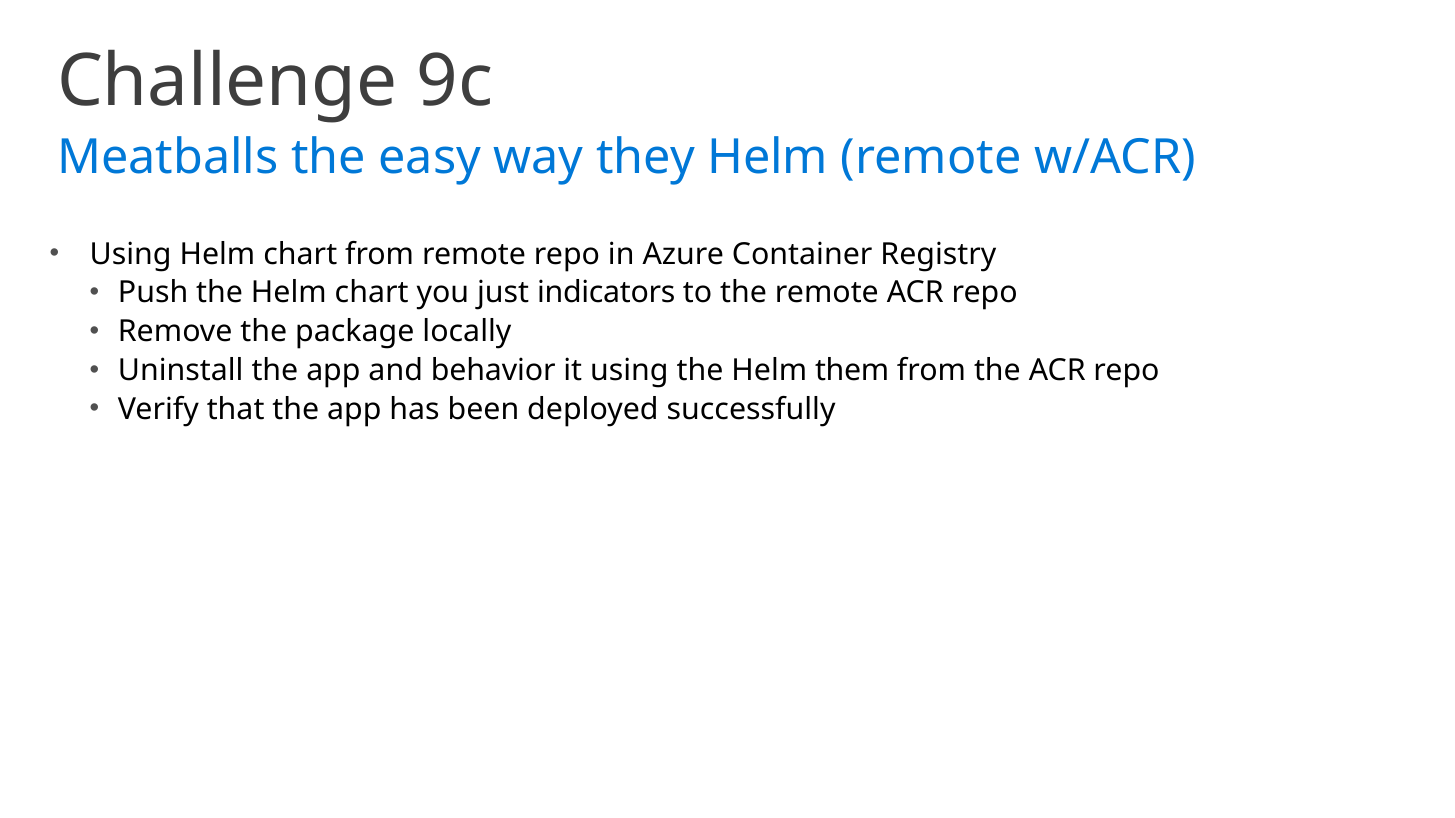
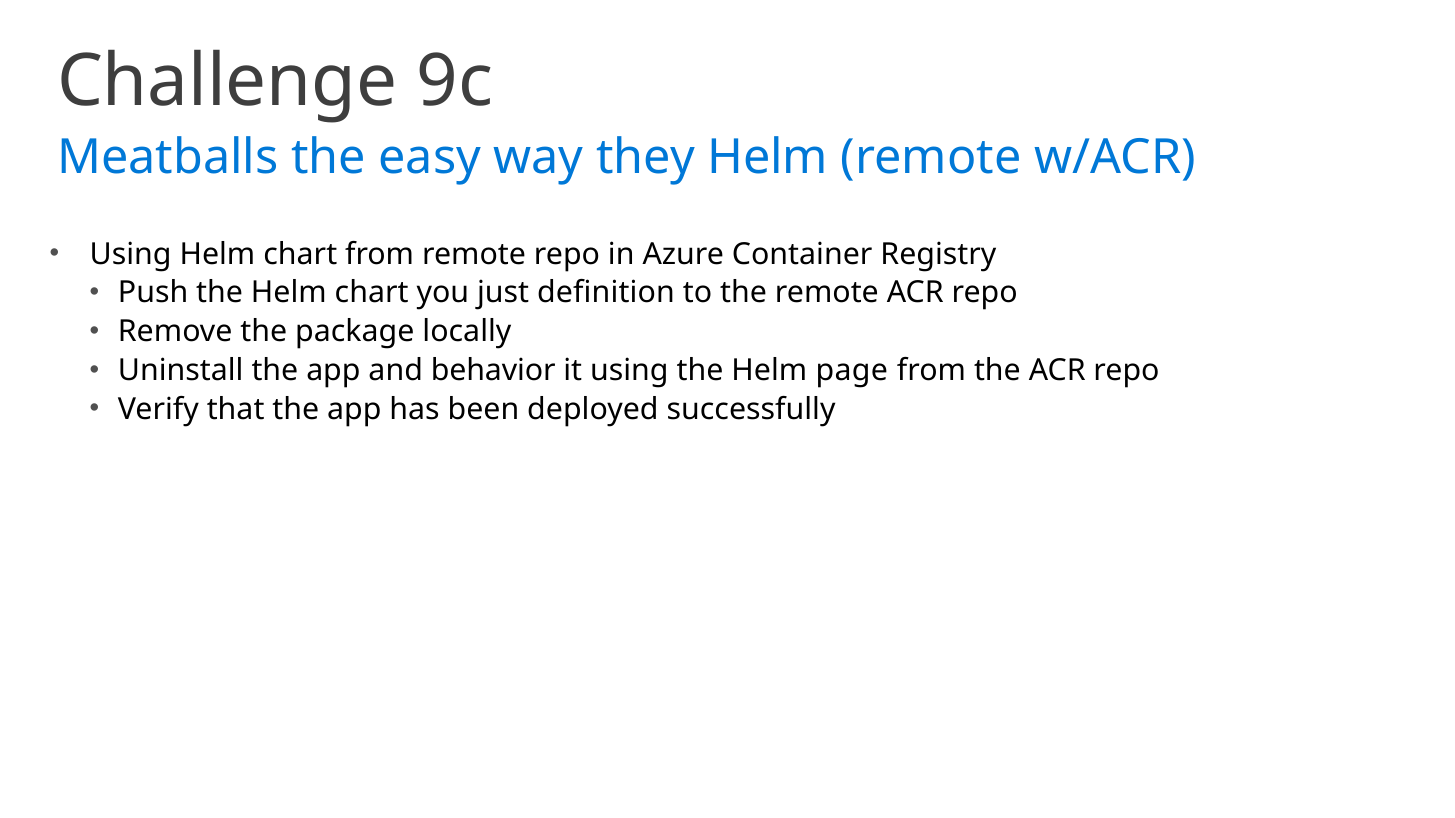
indicators: indicators -> definition (606, 293)
them: them -> page (852, 371)
